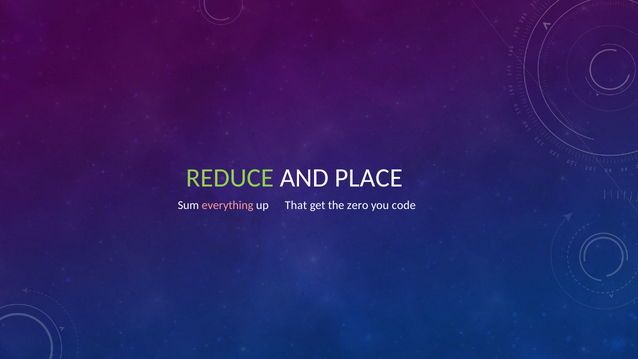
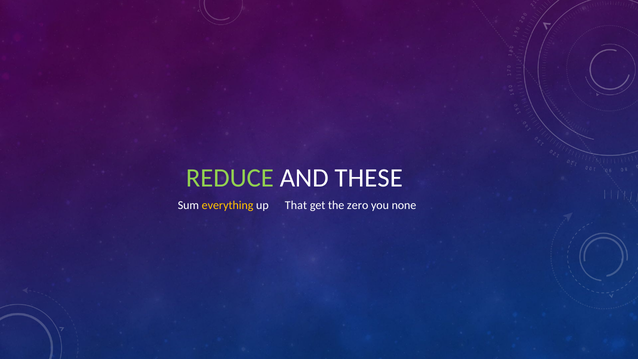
PLACE: PLACE -> THESE (369, 178)
everything colour: pink -> yellow (228, 205)
code: code -> none (404, 205)
